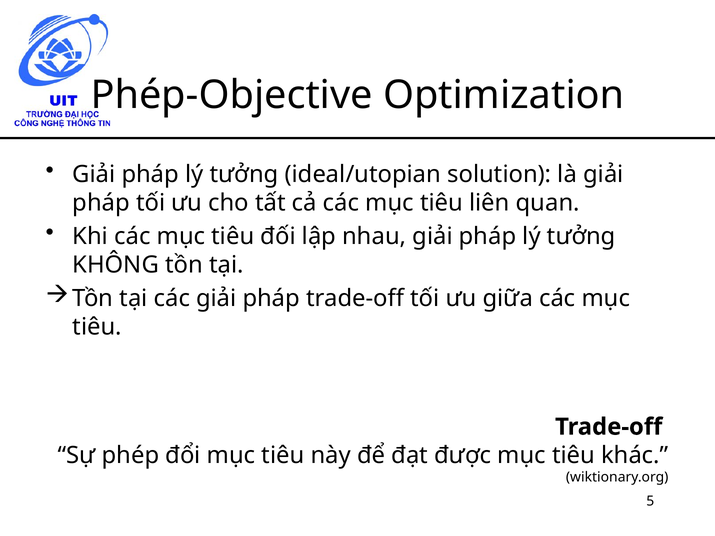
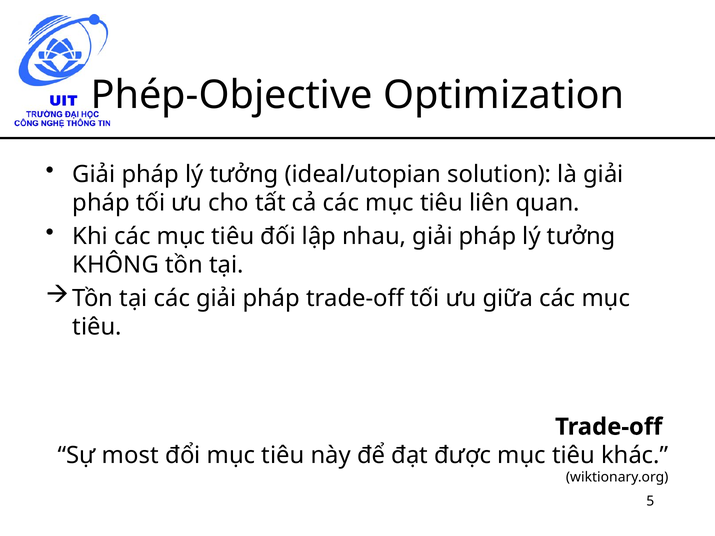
phép: phép -> most (130, 456)
